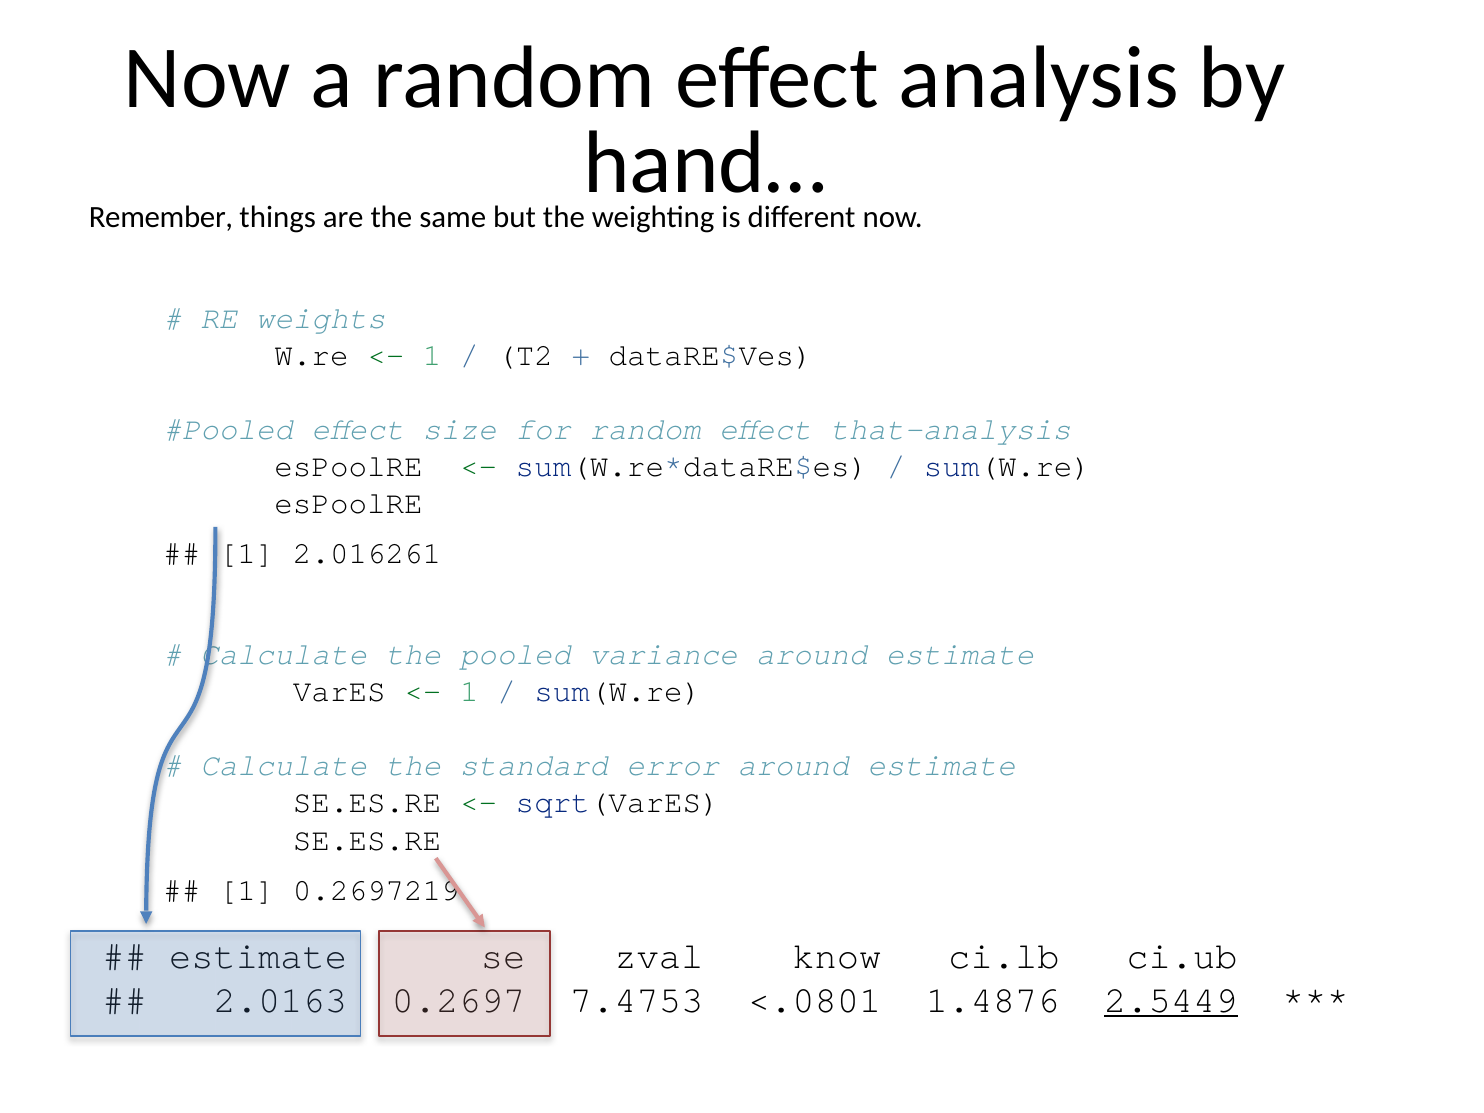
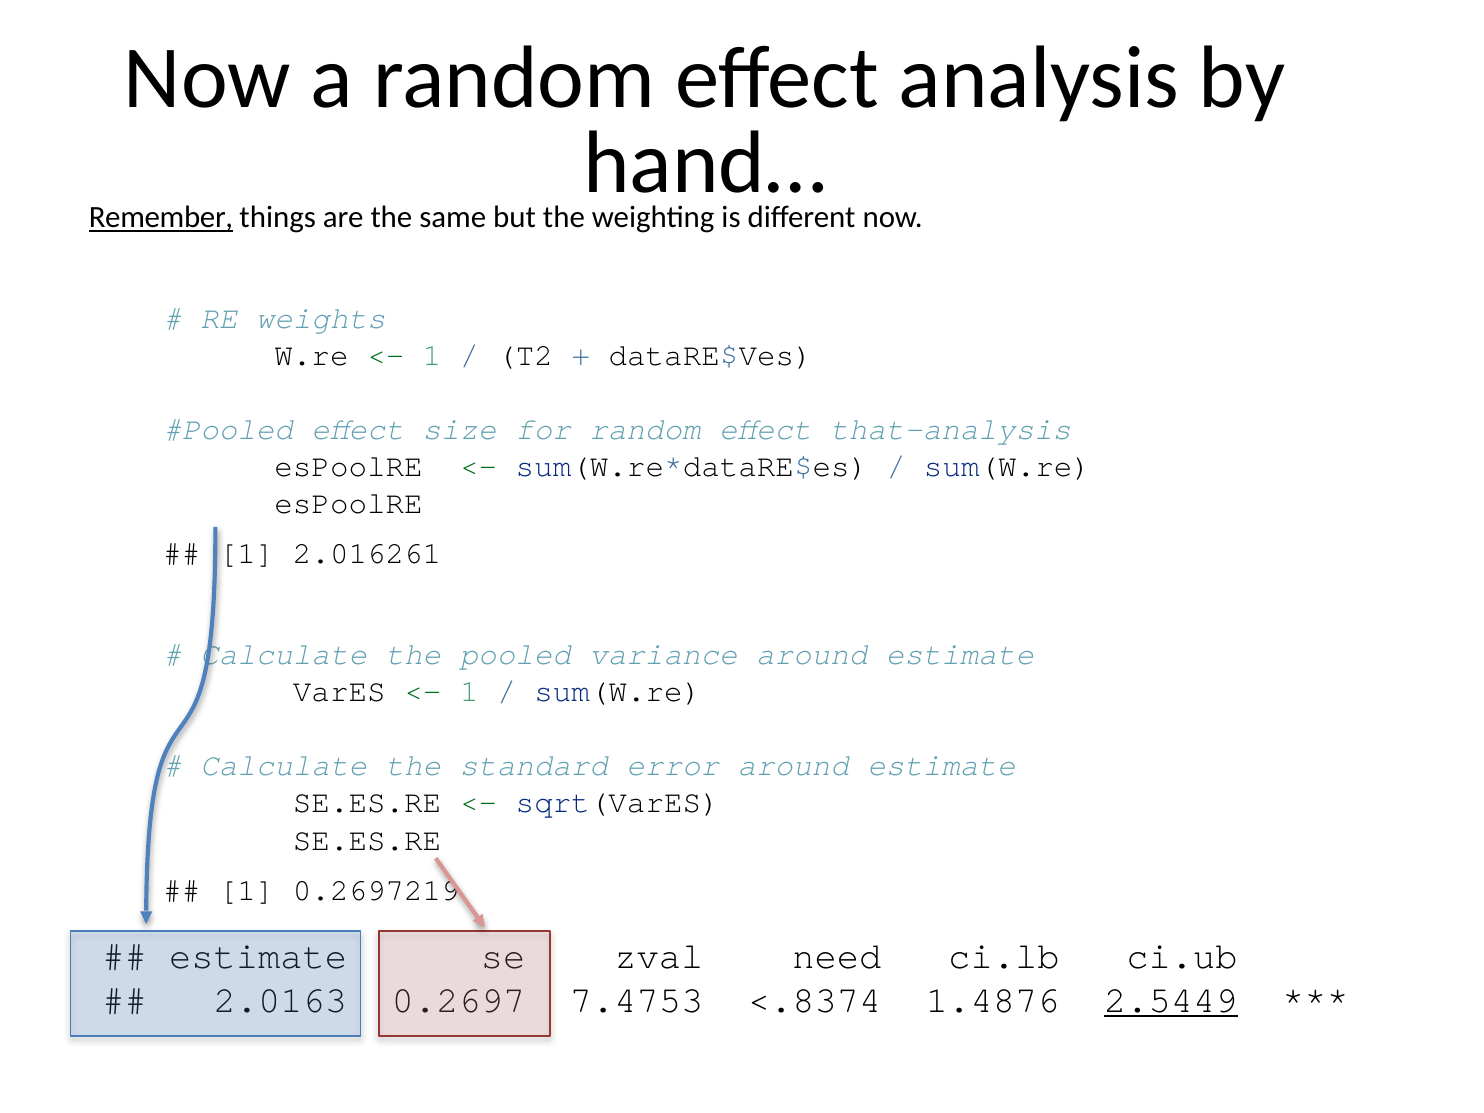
Remember underline: none -> present (161, 217)
know: know -> need (837, 956)
<.0801: <.0801 -> <.8374 (815, 1000)
